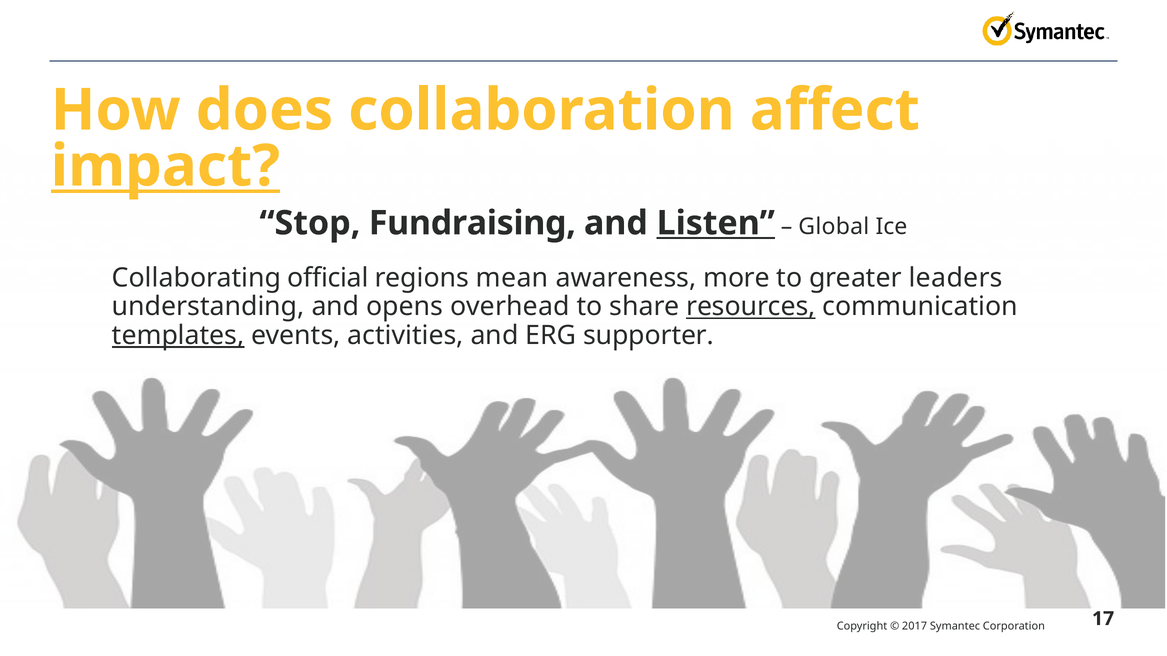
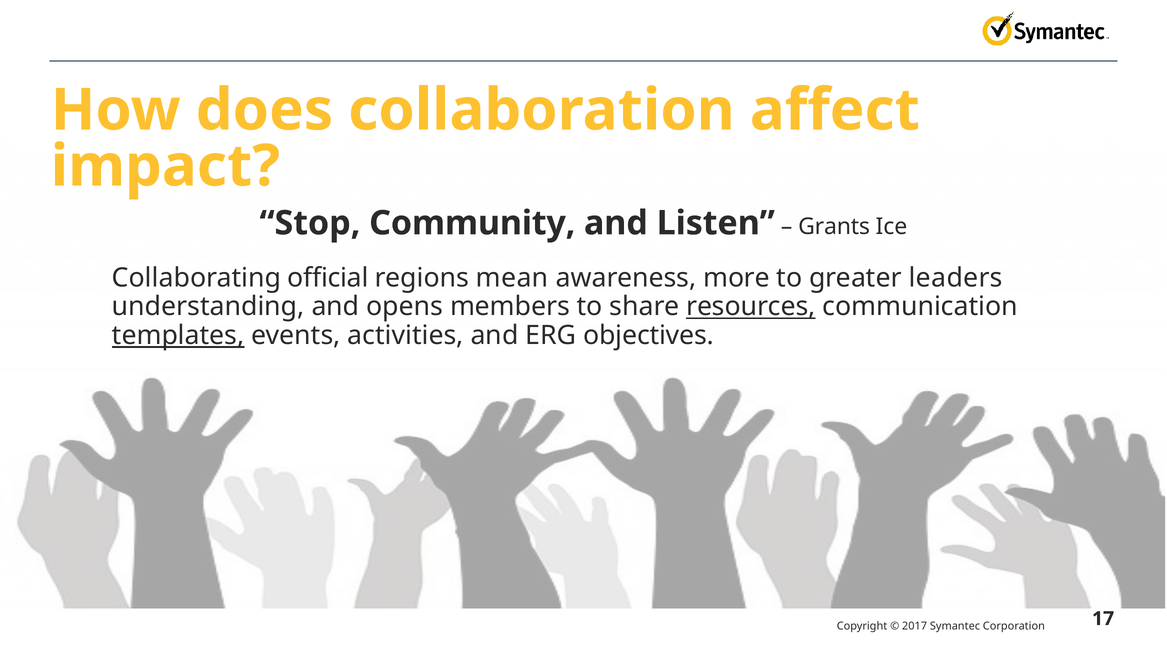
impact underline: present -> none (165, 166)
Fundraising: Fundraising -> Community (472, 223)
Listen underline: present -> none (716, 223)
Global: Global -> Grants (834, 227)
overhead: overhead -> members (510, 307)
supporter: supporter -> objectives (649, 336)
